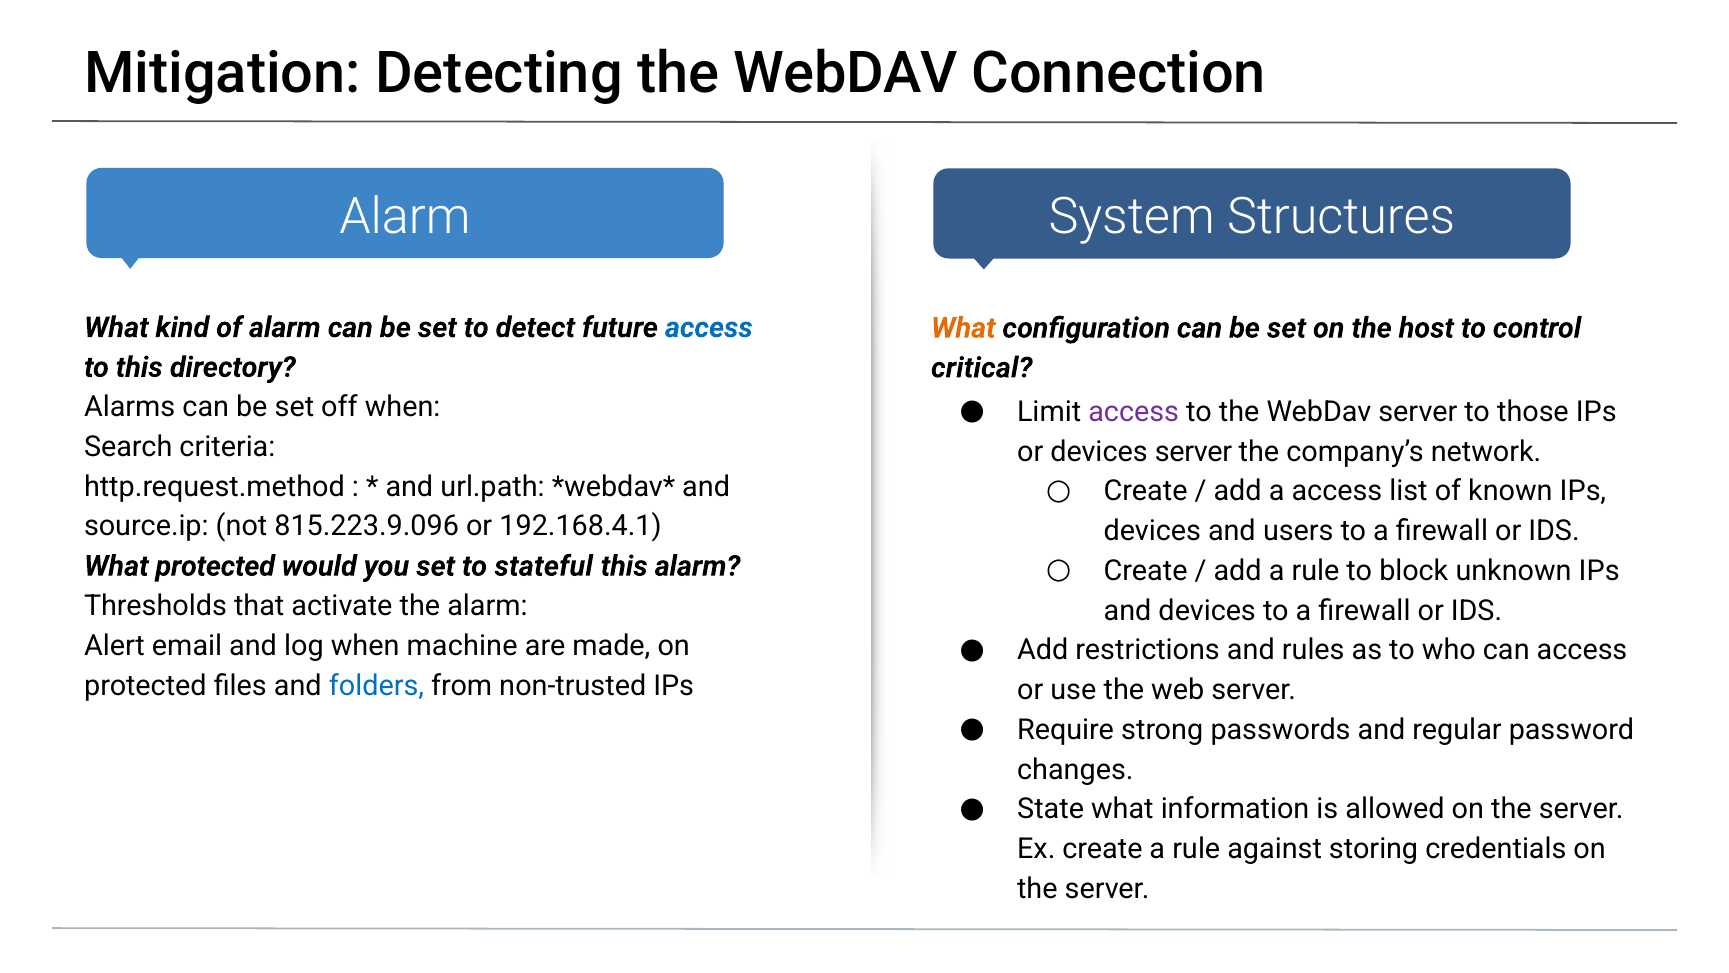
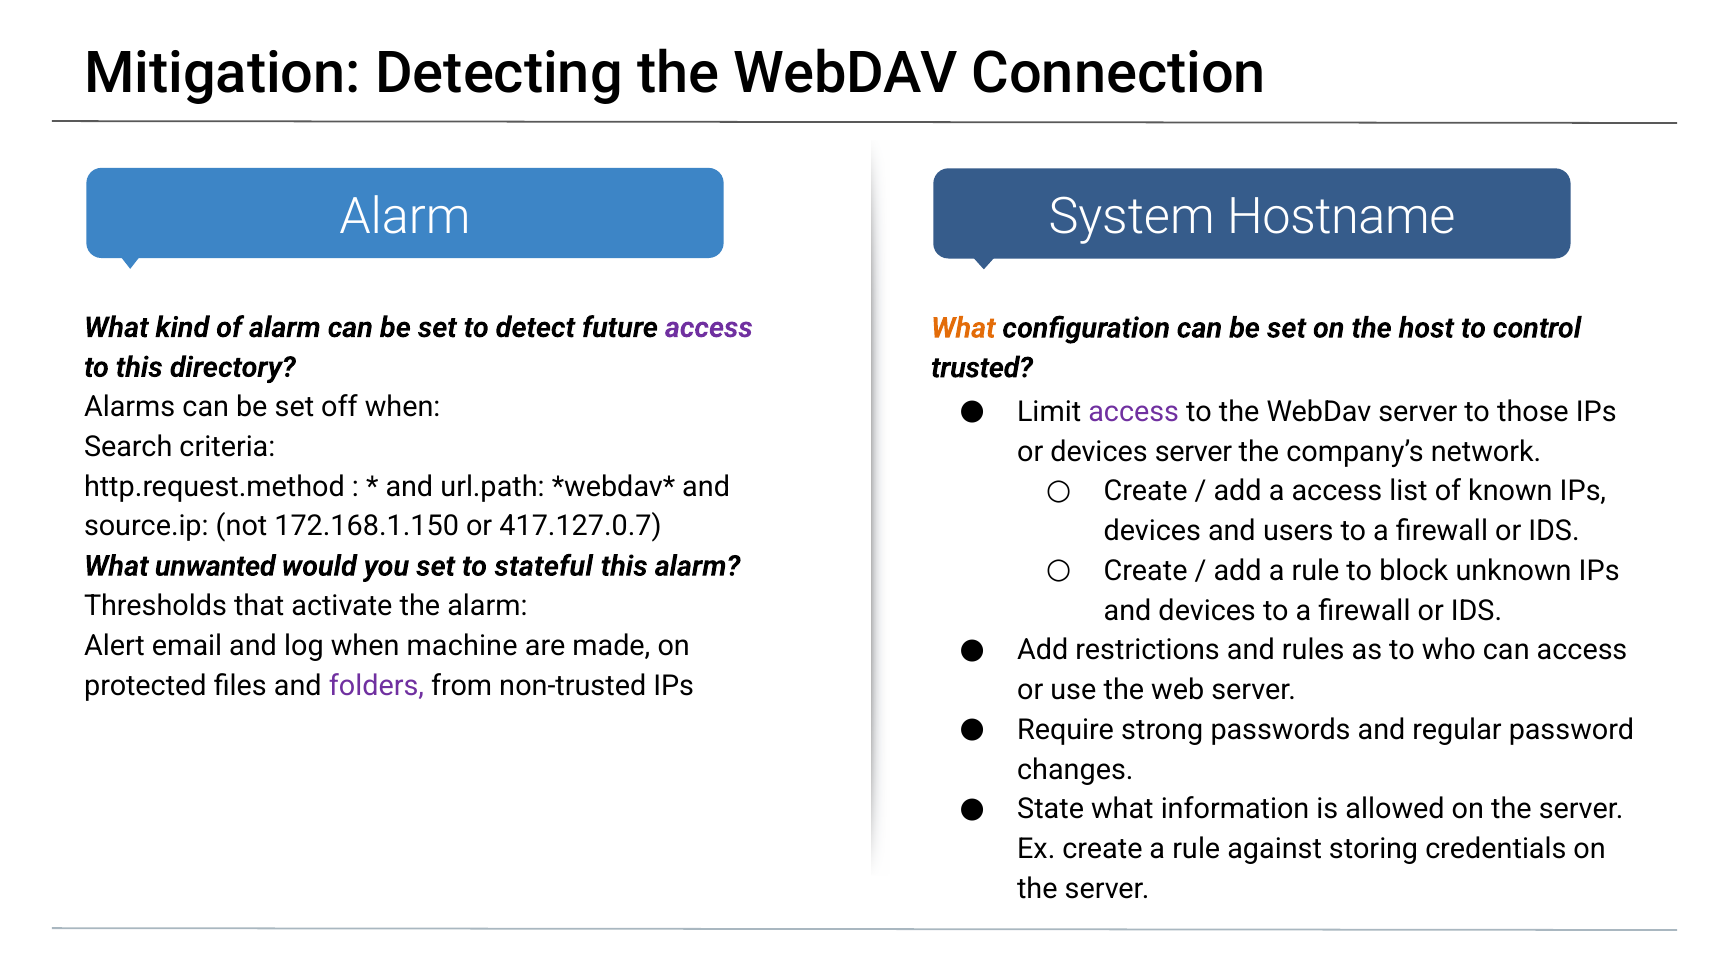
Structures: Structures -> Hostname (1341, 217)
access colour: blue -> purple (709, 327)
critical: critical -> trusted (982, 368)
815.223.9.096: 815.223.9.096 -> 172.168.1.150 (367, 526)
192.168.4.1: 192.168.4.1 -> 417.127.0.7 (581, 526)
What protected: protected -> unwanted (215, 566)
folders colour: blue -> purple (376, 685)
